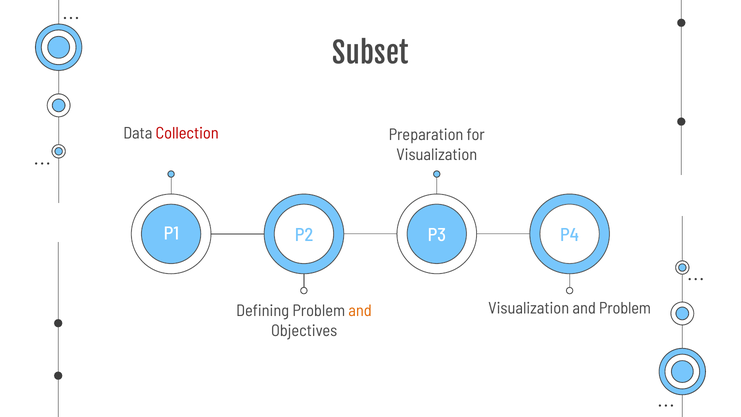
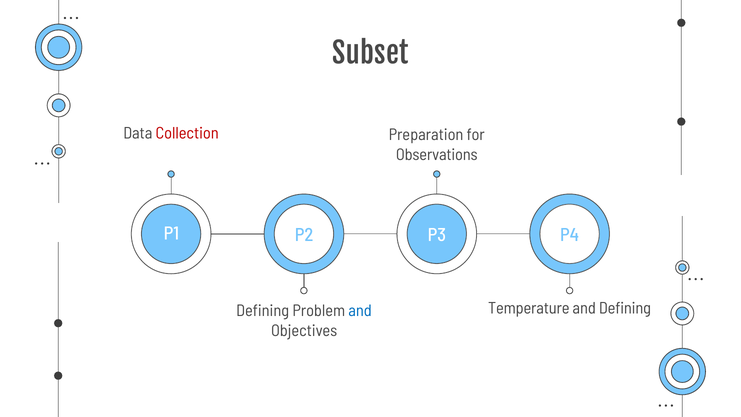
Visualization: Visualization -> Observations (437, 155)
Visualization: Visualization -> Temperature (529, 308)
and Problem: Problem -> Defining (625, 308)
and colour: orange -> blue (360, 311)
